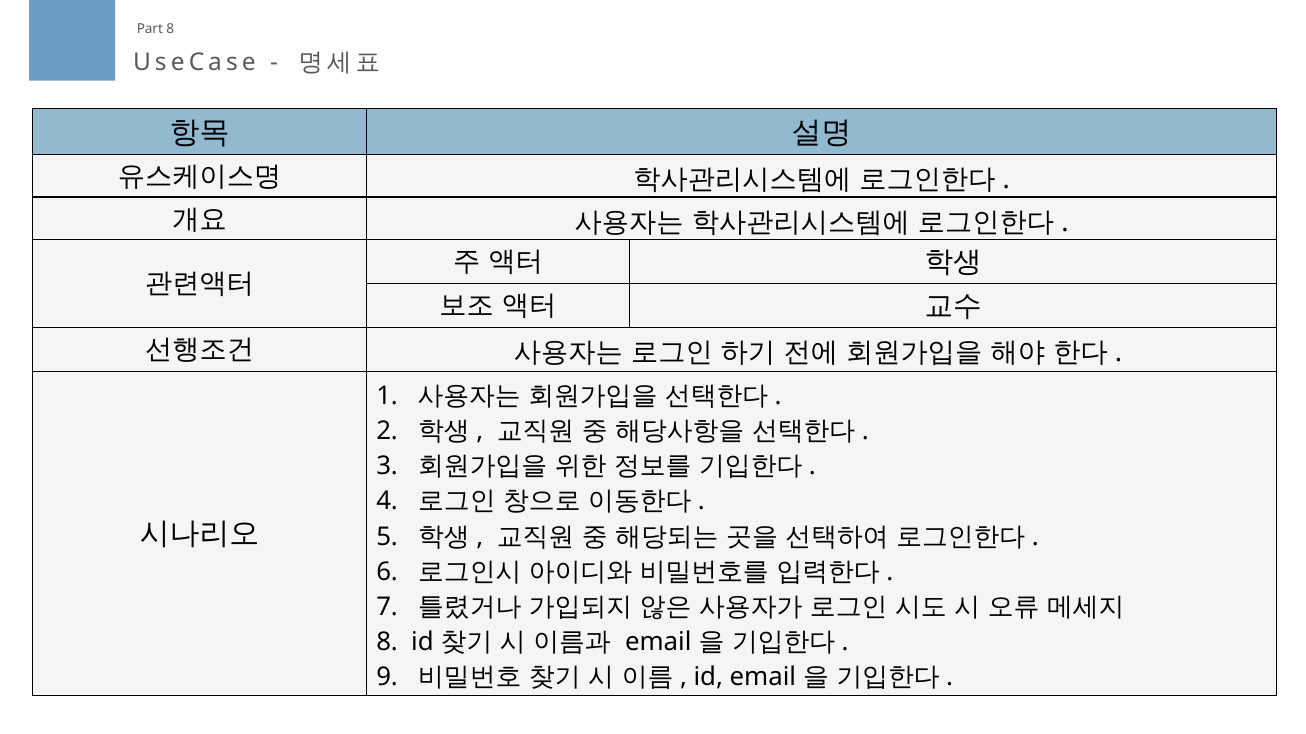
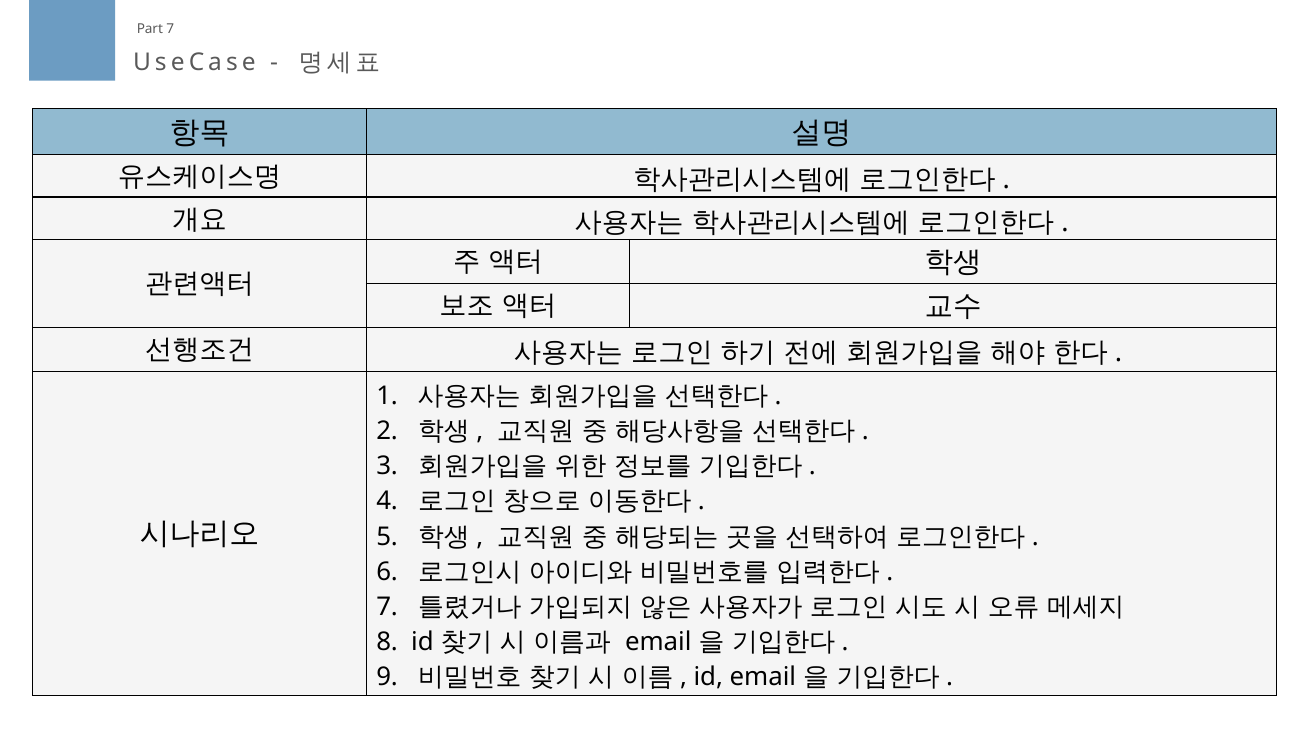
Part 8: 8 -> 7 (170, 29)
